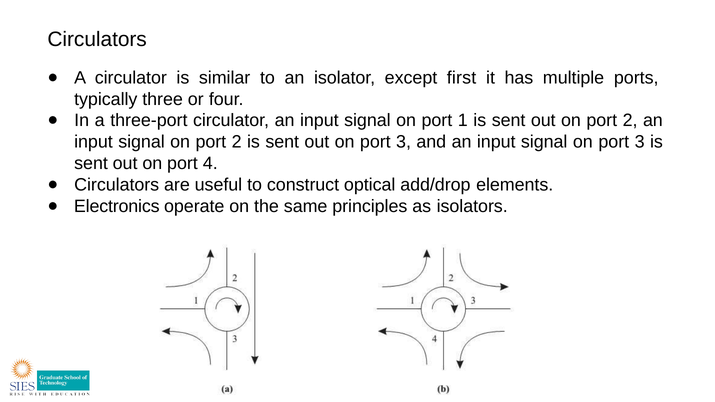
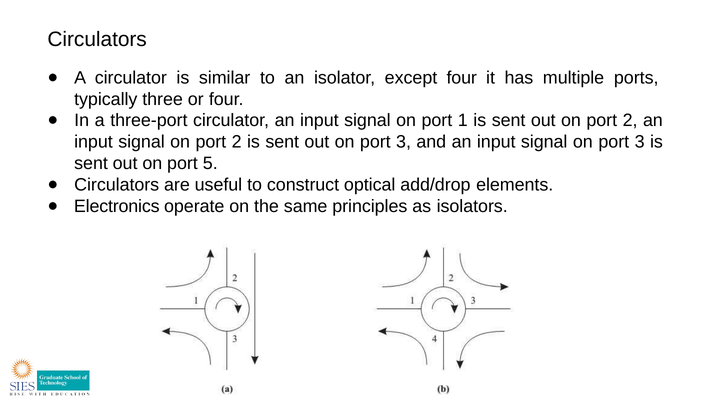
except first: first -> four (462, 78)
4: 4 -> 5 (210, 164)
